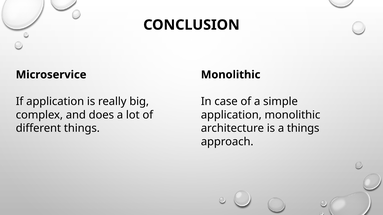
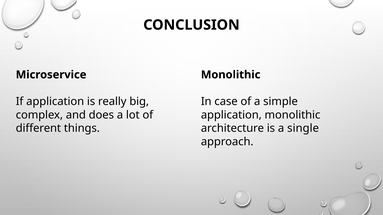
a things: things -> single (303, 128)
